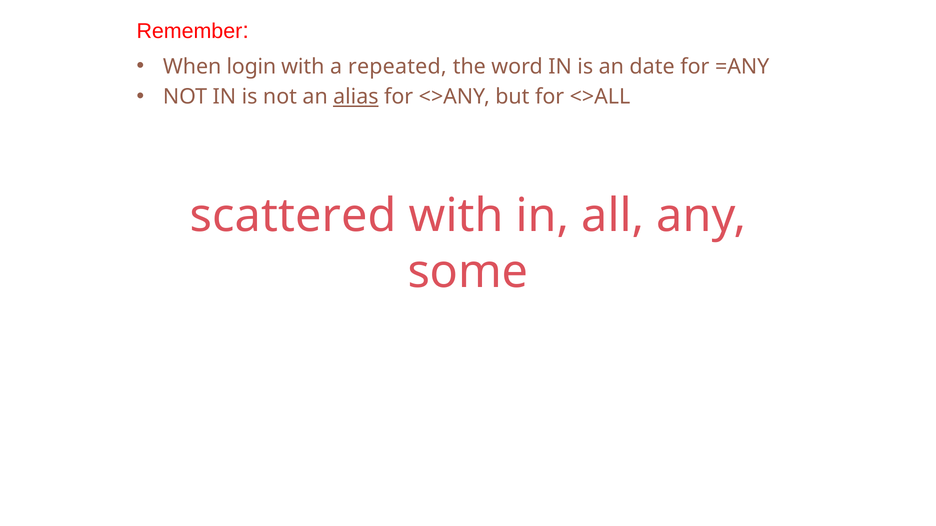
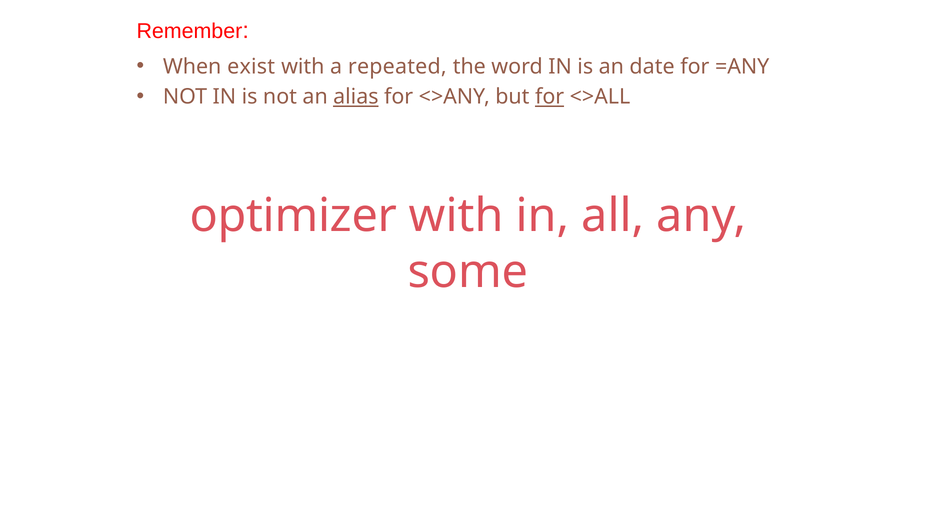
login: login -> exist (251, 67)
for underline: none -> present (550, 97)
scattered: scattered -> optimizer (293, 216)
